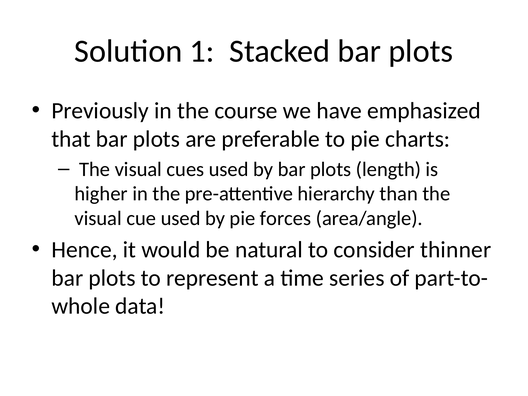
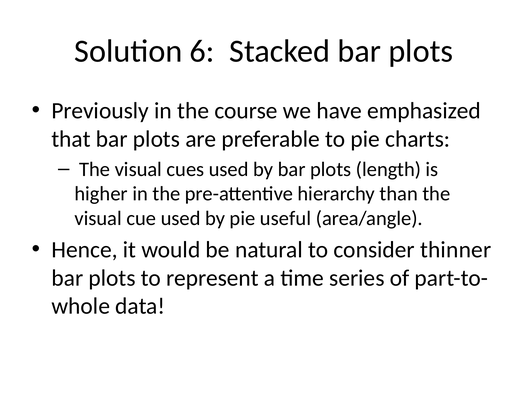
1: 1 -> 6 (202, 51)
forces: forces -> useful (285, 218)
